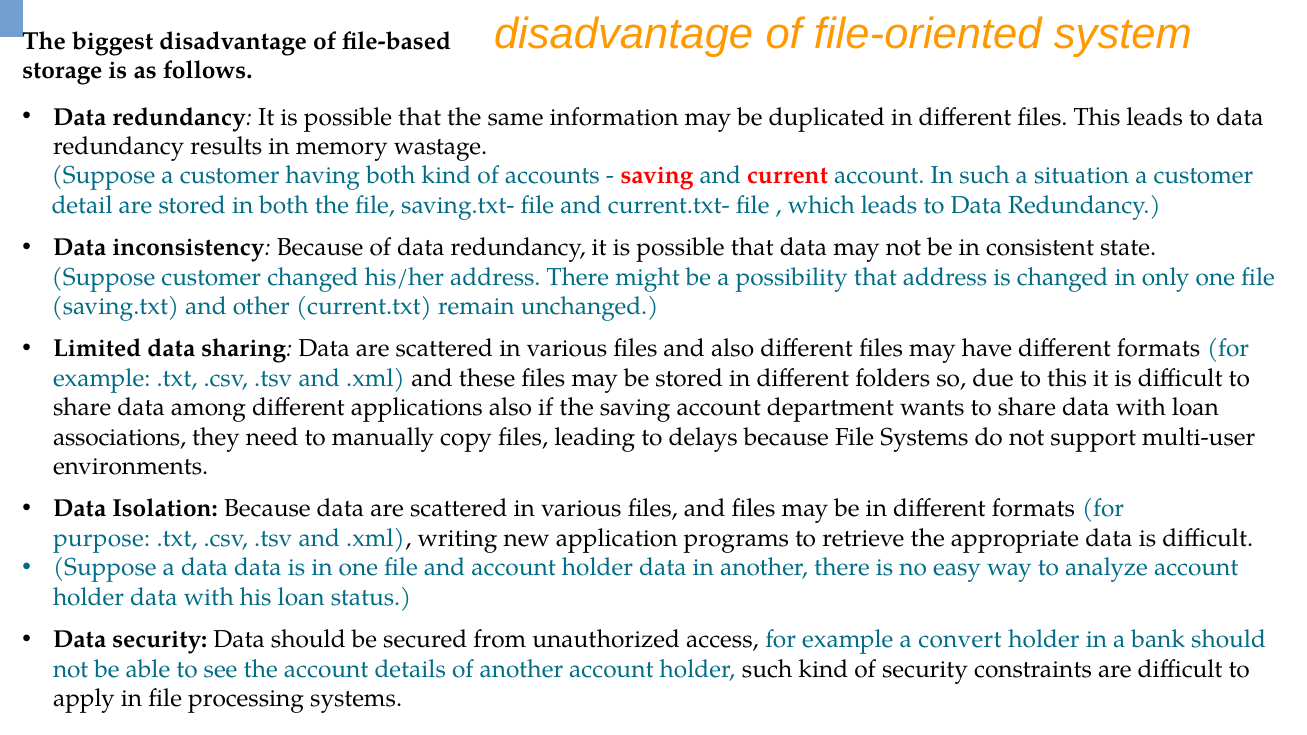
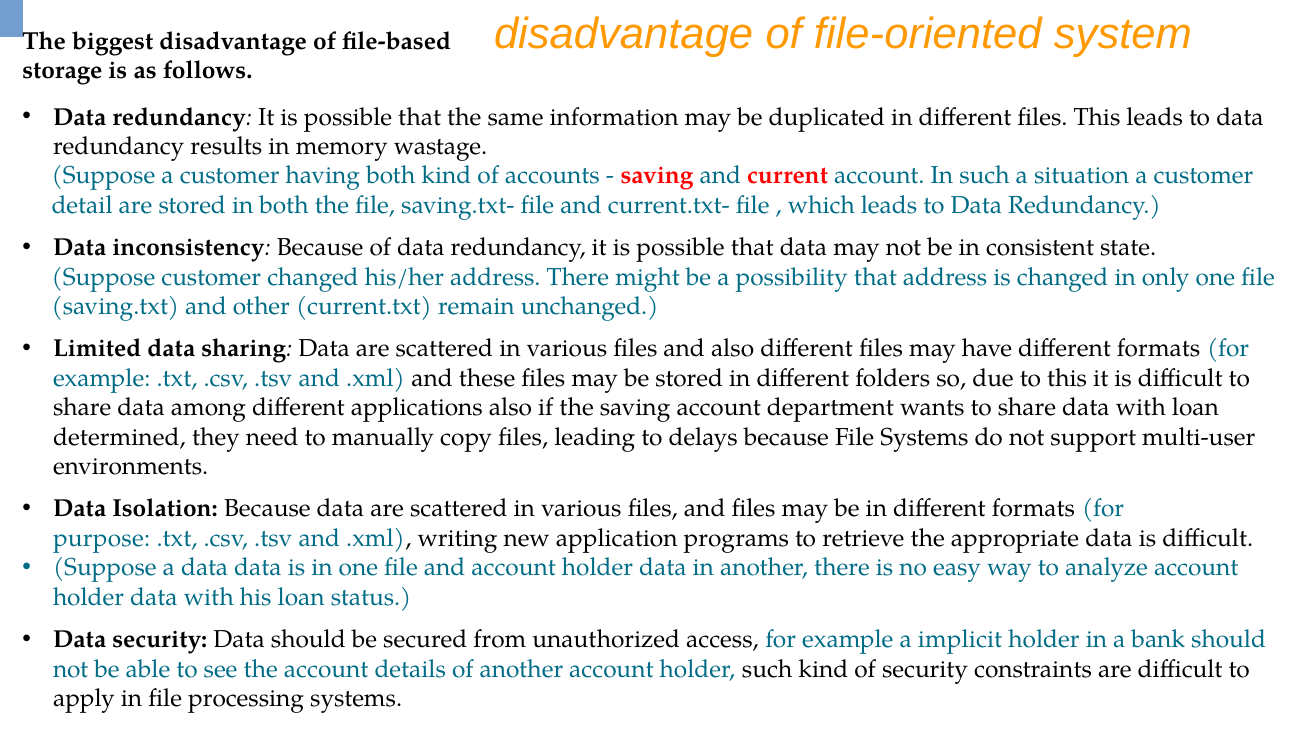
associations: associations -> determined (119, 437)
convert: convert -> implicit (960, 640)
